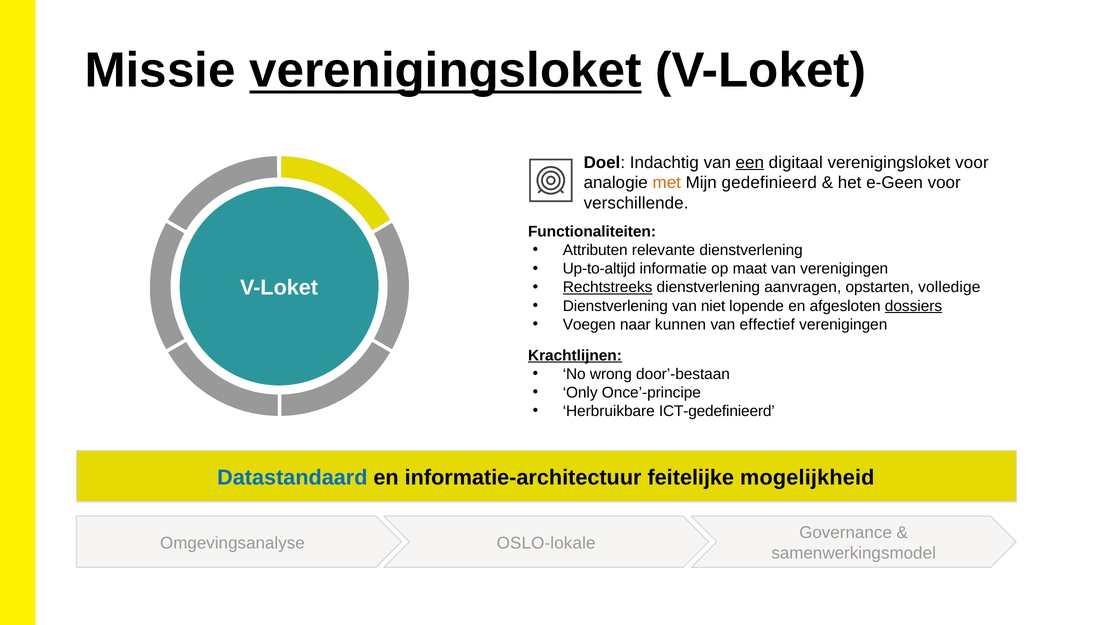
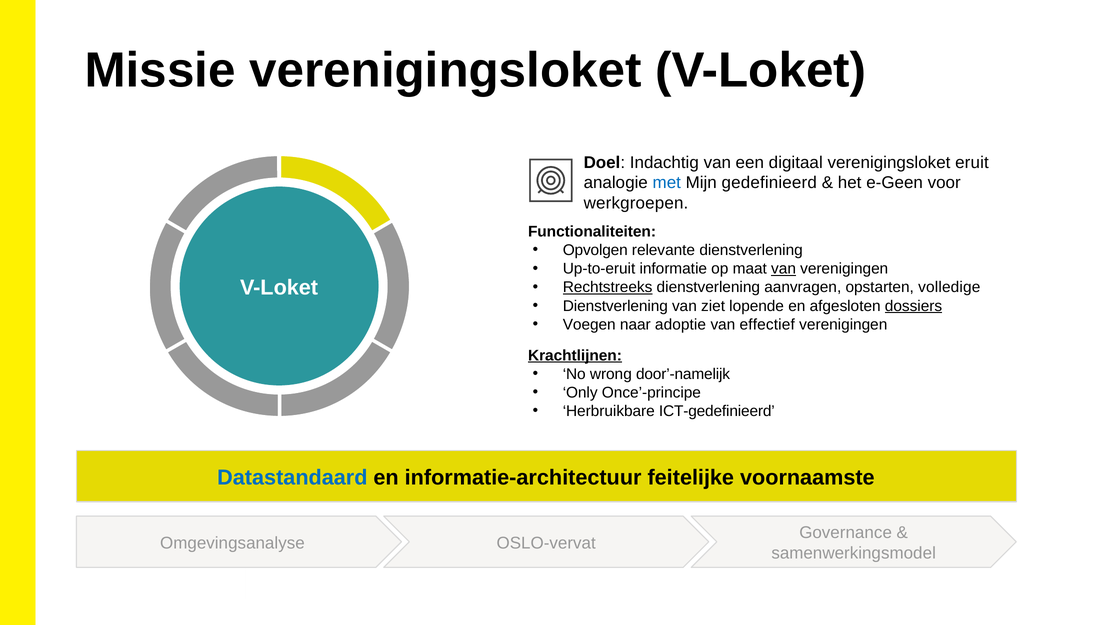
verenigingsloket underline: present -> none (445, 71)
een underline: present -> none (750, 162)
verenigingsloket voor: voor -> eruit (972, 162)
met colour: orange -> blue (667, 183)
verschillende: verschillende -> werkgroepen (636, 203)
Attributen: Attributen -> Opvolgen (595, 250)
Up-to-altijd: Up-to-altijd -> Up-to-eruit (599, 269)
van underline: none -> present (784, 269)
niet: niet -> ziet (713, 306)
kunnen: kunnen -> adoptie (681, 324)
door’-bestaan: door’-bestaan -> door’-namelijk (683, 374)
mogelijkheid: mogelijkheid -> voornaamste (807, 478)
OSLO-lokale: OSLO-lokale -> OSLO-vervat (546, 543)
